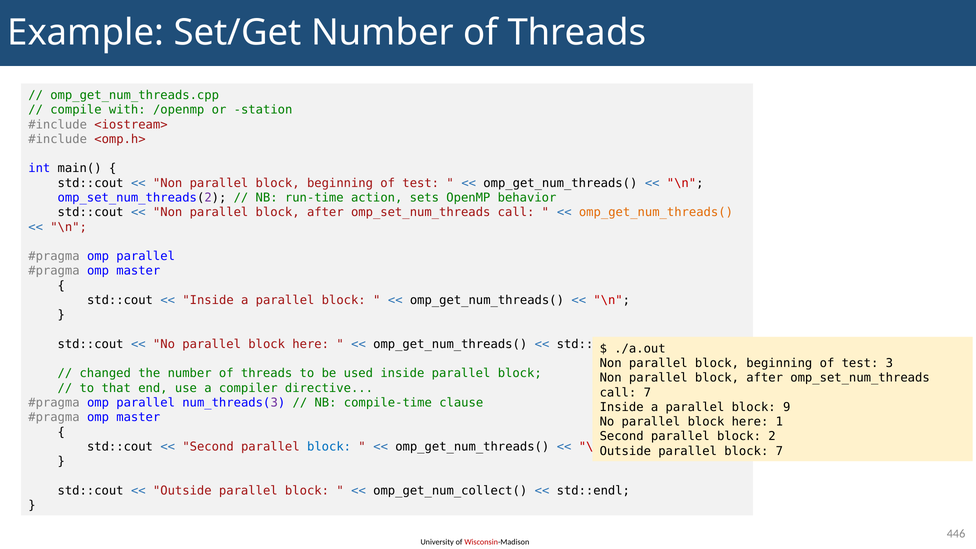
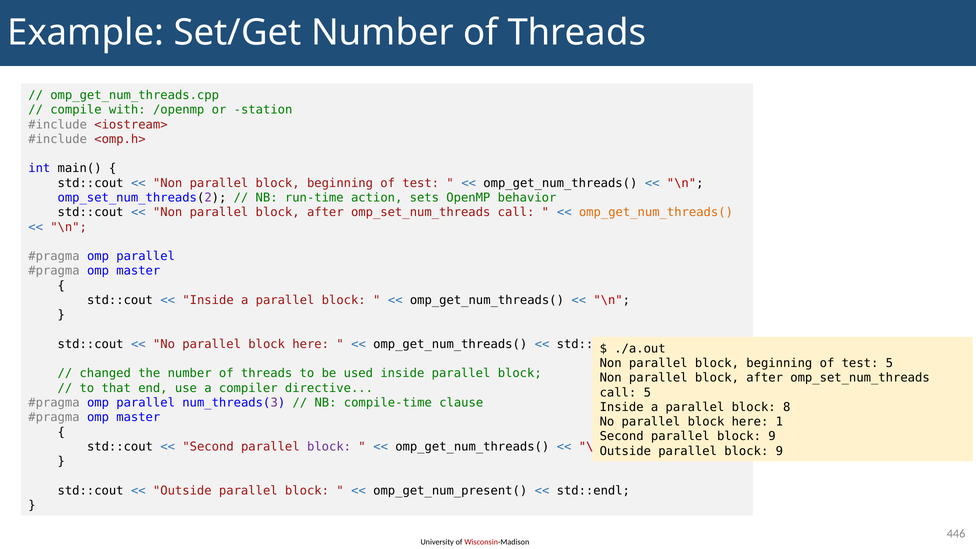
test 3: 3 -> 5 (889, 363)
call 7: 7 -> 5 (647, 393)
9: 9 -> 8 (787, 407)
Second parallel block 2: 2 -> 9 (772, 436)
block colour: blue -> purple (329, 447)
Outside parallel block 7: 7 -> 9 (779, 451)
omp_get_num_collect(: omp_get_num_collect( -> omp_get_num_present( (450, 491)
